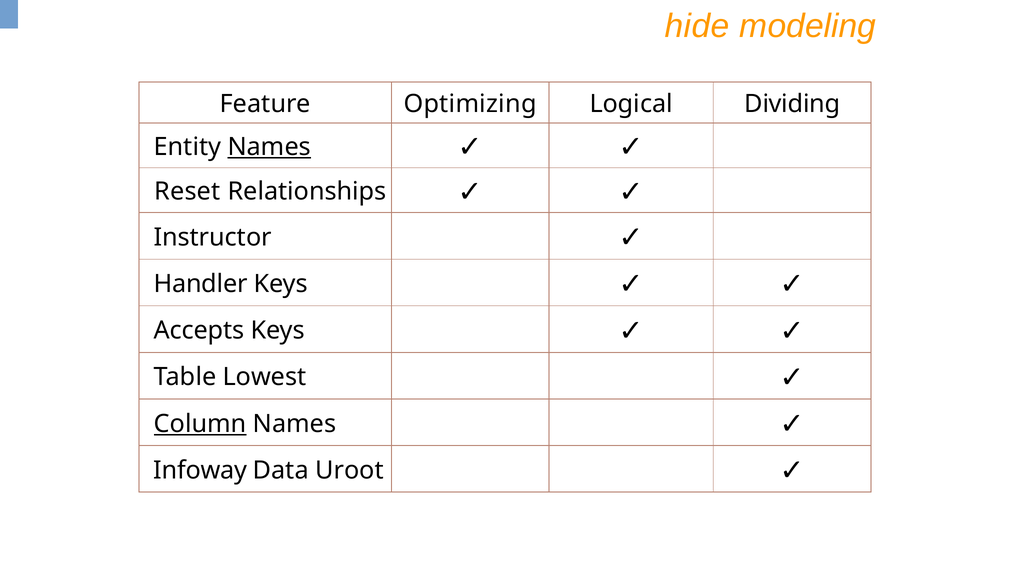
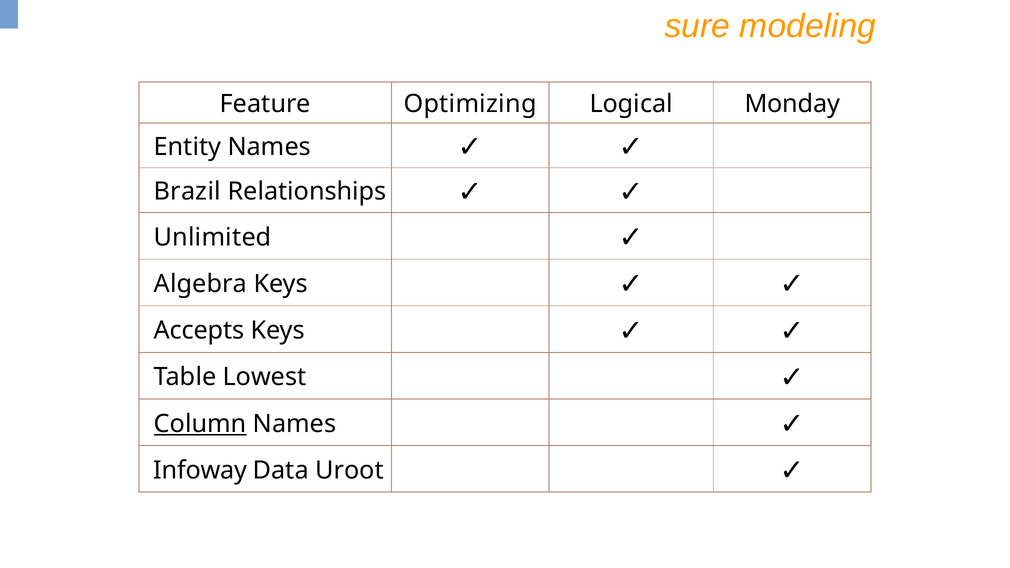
hide: hide -> sure (697, 26)
Dividing: Dividing -> Monday (792, 104)
Names underline: present -> none (269, 147)
Reset: Reset -> Brazil (187, 192)
Instructor: Instructor -> Unlimited (213, 237)
Handler: Handler -> Algebra (200, 284)
